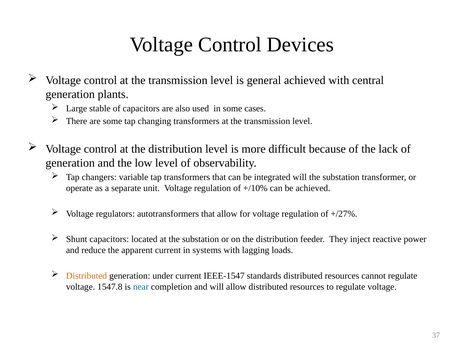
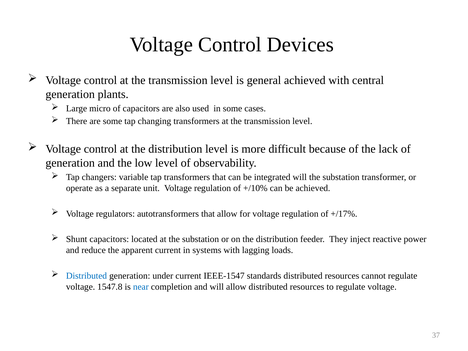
stable: stable -> micro (100, 109)
+/27%: +/27% -> +/17% (344, 214)
Distributed colour: orange -> blue (86, 276)
